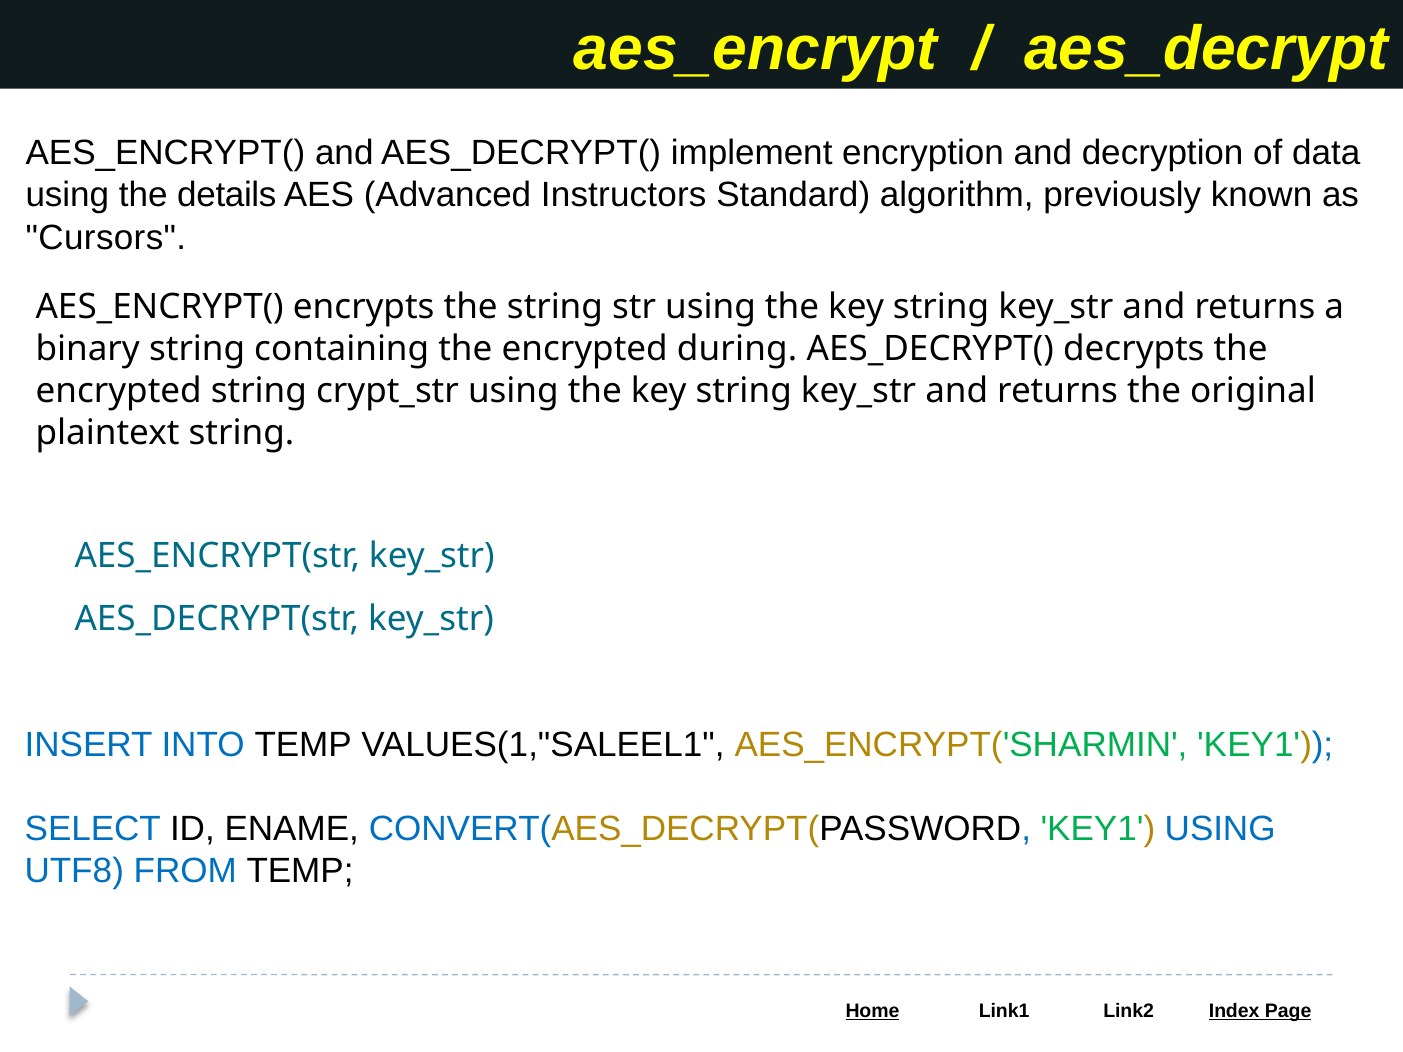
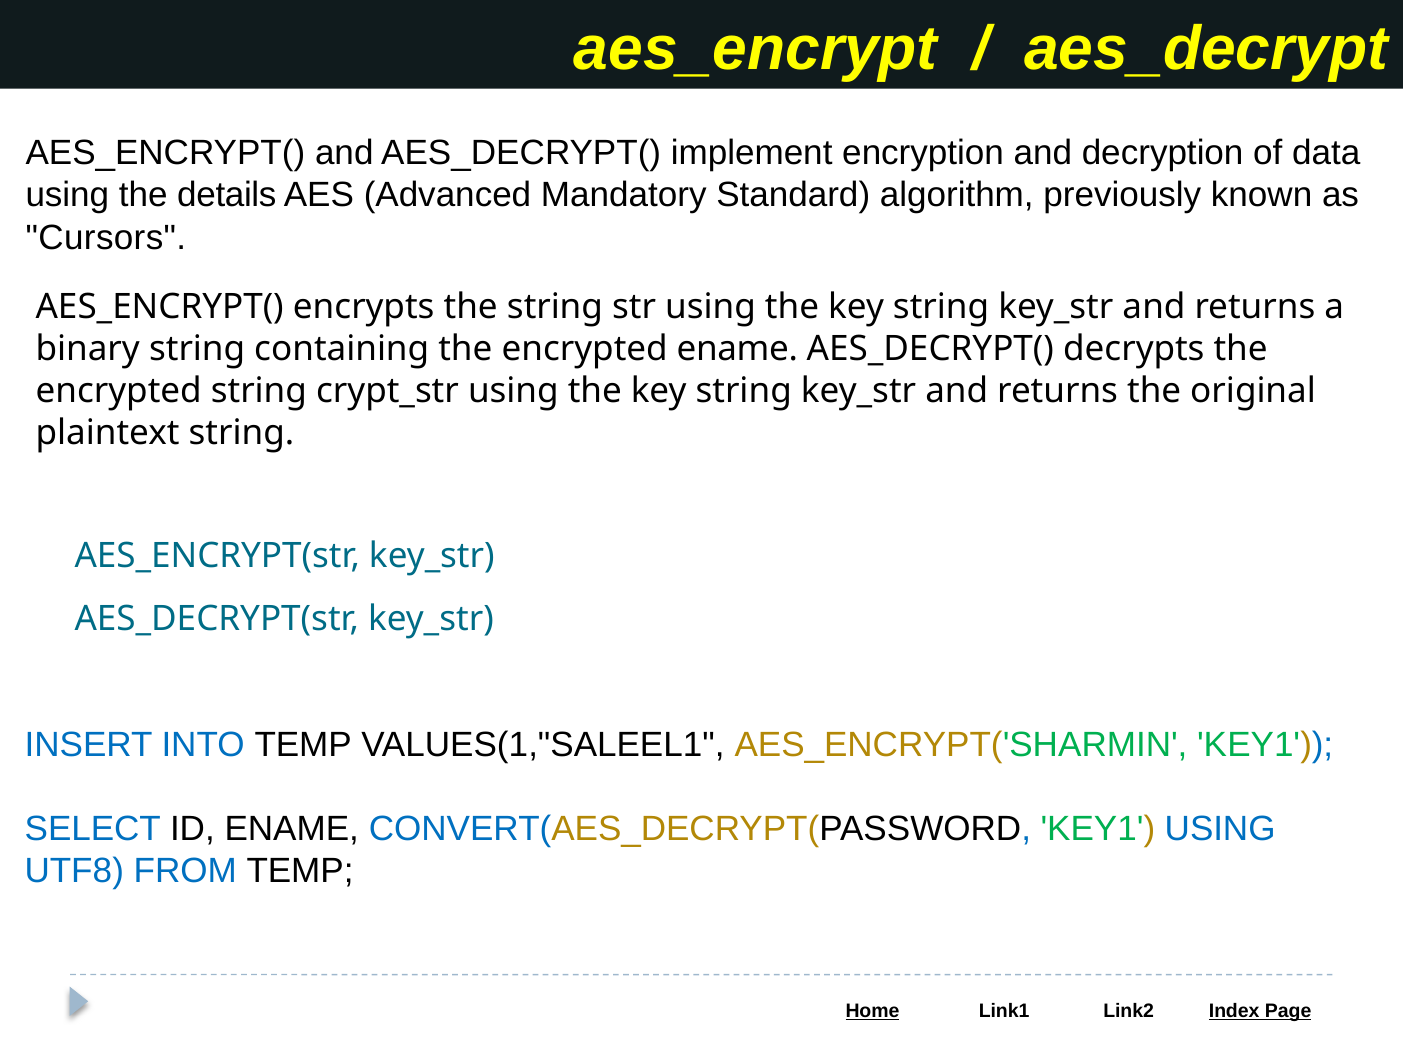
Instructors: Instructors -> Mandatory (624, 195)
encrypted during: during -> ename (737, 349)
